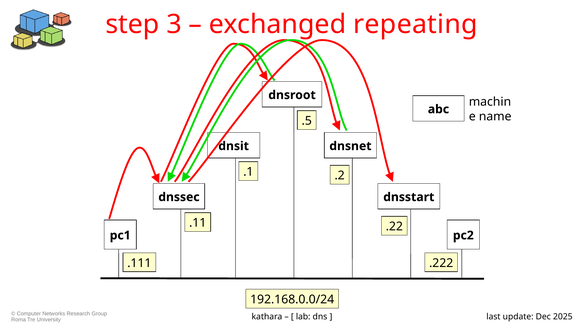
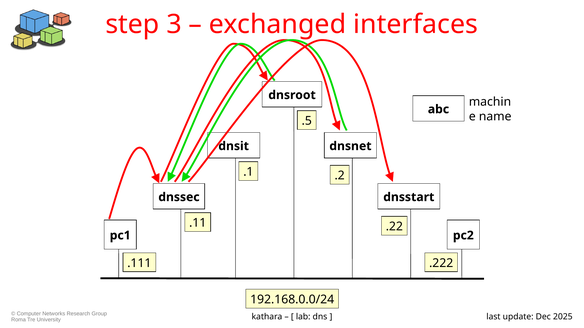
repeating: repeating -> interfaces (416, 24)
